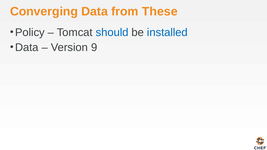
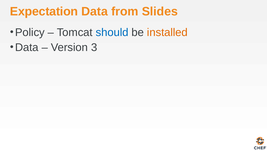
Converging: Converging -> Expectation (44, 12)
These: These -> Slides (160, 12)
installed colour: blue -> orange (167, 32)
9: 9 -> 3 (94, 48)
